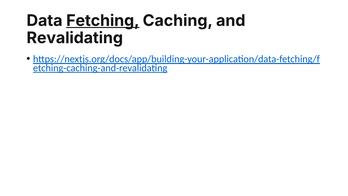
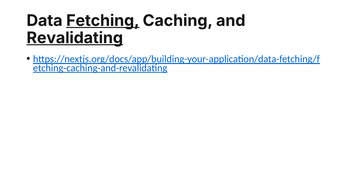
Revalidating underline: none -> present (75, 38)
